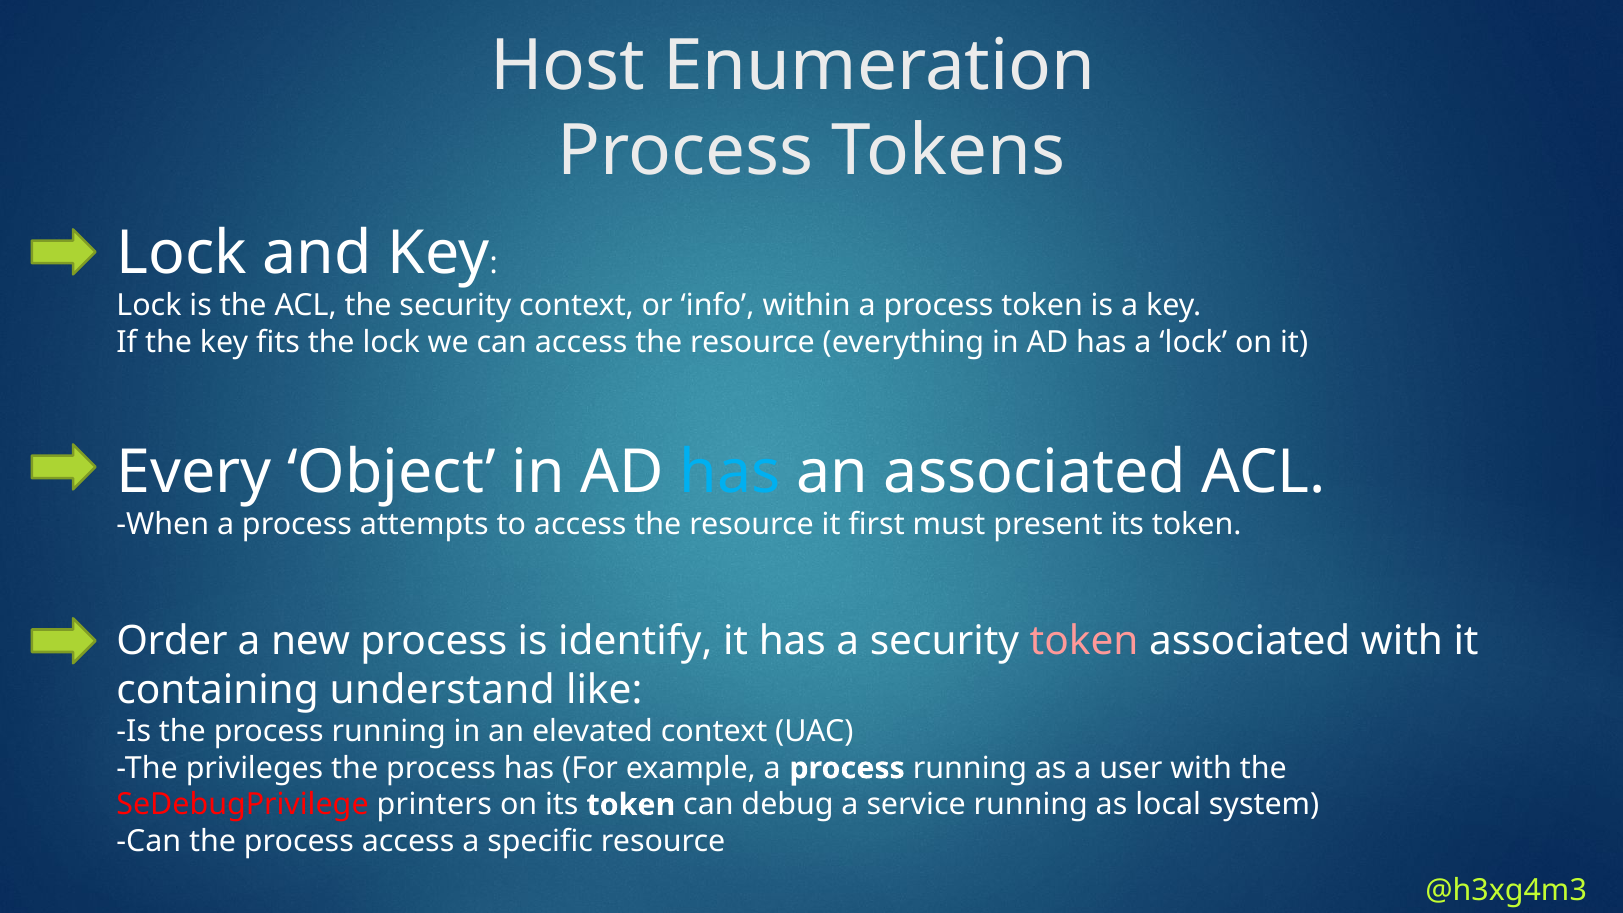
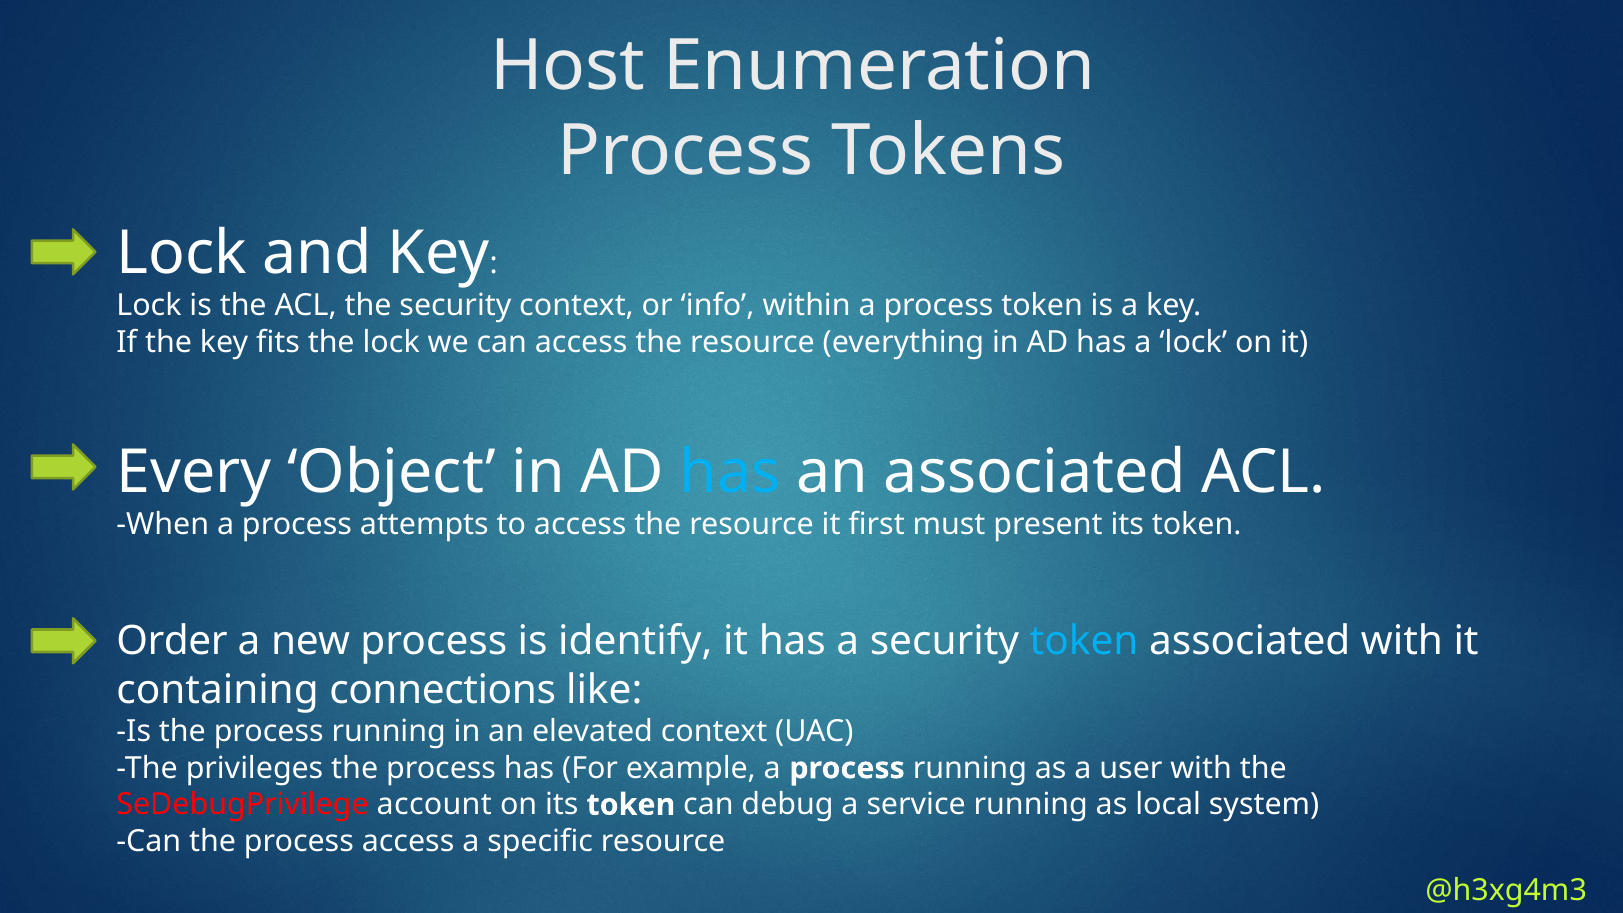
token colour: pink -> light blue (1084, 641)
understand: understand -> connections (443, 690)
printers: printers -> account (434, 805)
